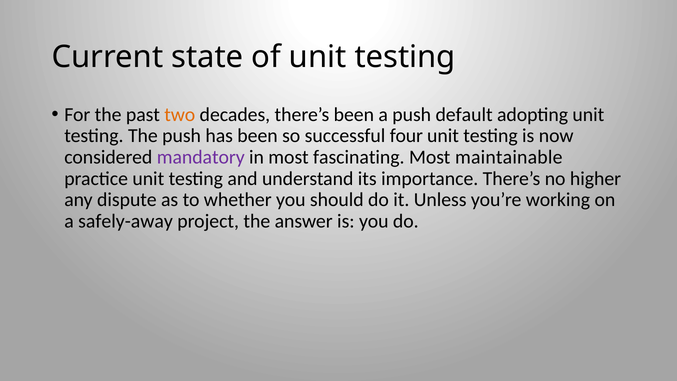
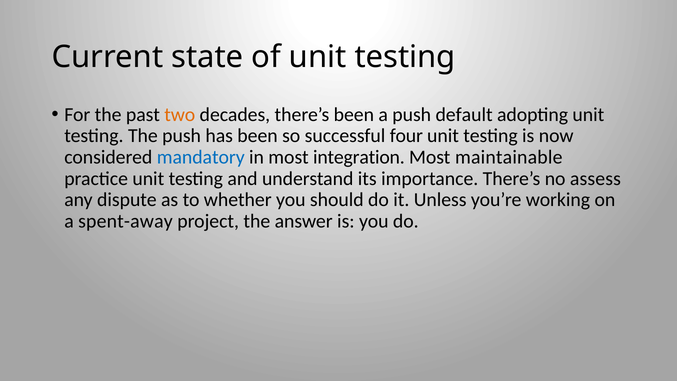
mandatory colour: purple -> blue (201, 157)
fascinating: fascinating -> integration (359, 157)
higher: higher -> assess (595, 178)
safely-away: safely-away -> spent-away (125, 221)
